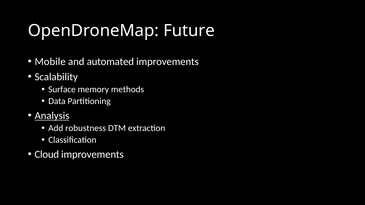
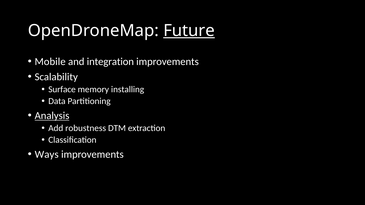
Future underline: none -> present (189, 31)
automated: automated -> integration (110, 62)
methods: methods -> installing (128, 90)
Cloud: Cloud -> Ways (47, 155)
